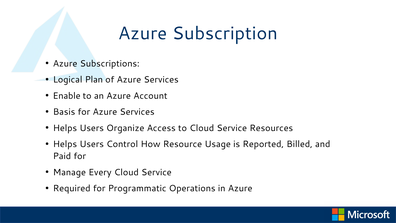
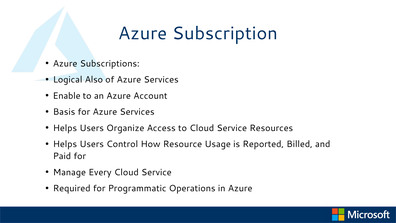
Plan: Plan -> Also (94, 80)
